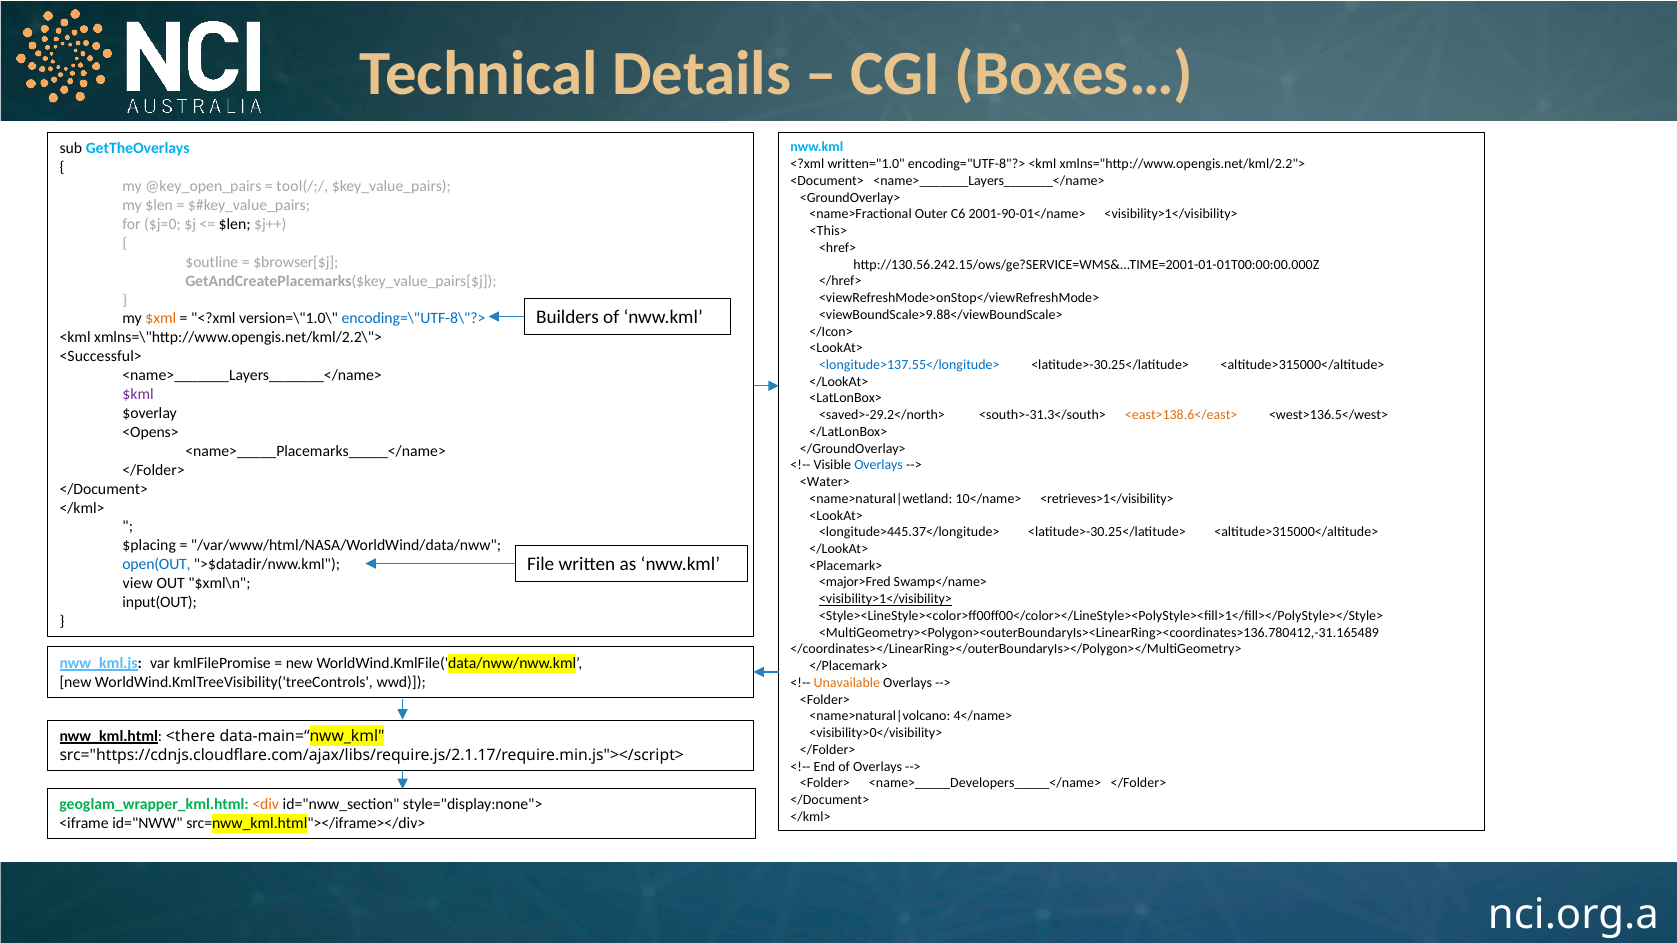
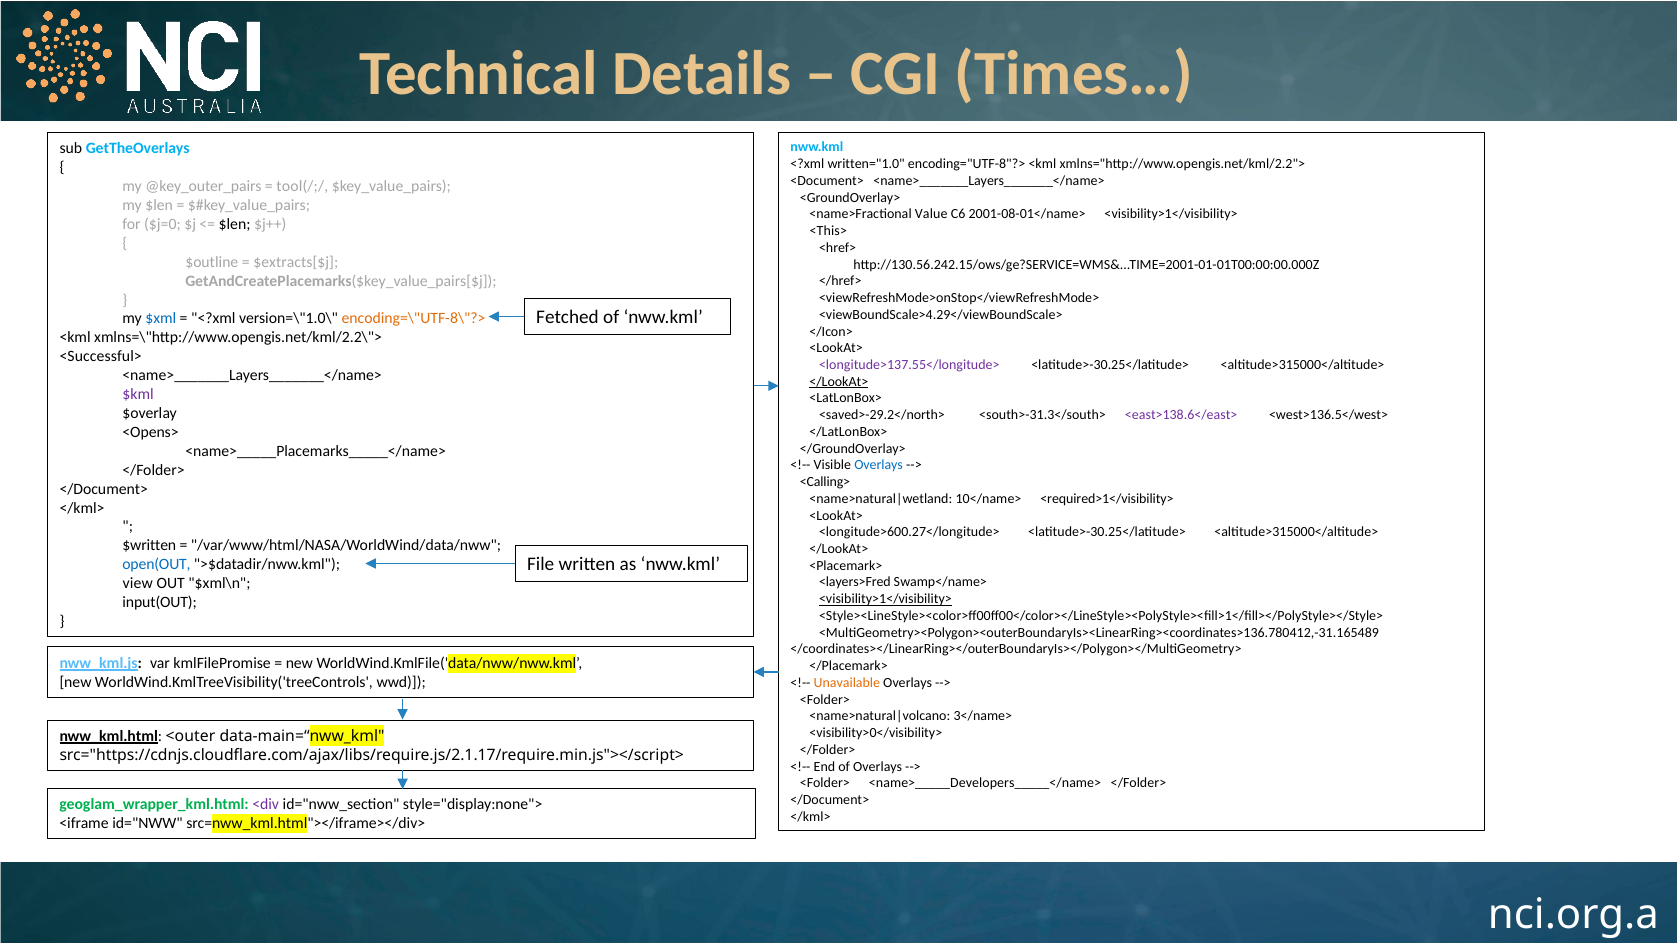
Boxes…: Boxes… -> Times… (1074, 73)
@key_open_pairs: @key_open_pairs -> @key_outer_pairs (203, 186)
Outer: Outer -> Value (931, 214)
2001-90-01</name>: 2001-90-01</name> -> 2001-08-01</name> (1027, 214)
$browser[$j: $browser[$j -> $extracts[$j (296, 262)
<viewBoundScale>9.88</viewBoundScale>: <viewBoundScale>9.88</viewBoundScale> -> <viewBoundScale>4.29</viewBoundScale> (941, 315)
Builders: Builders -> Fetched (568, 318)
$xml colour: orange -> blue (161, 319)
encoding=\"UTF-8\"?> colour: blue -> orange (414, 319)
<longitude>137.55</longitude> colour: blue -> purple (909, 365)
</LookAt> underline: none -> present (839, 382)
<east>138.6</east> colour: orange -> purple (1181, 415)
<Water>: <Water> -> <Calling> (825, 482)
<retrieves>1</visibility>: <retrieves>1</visibility> -> <required>1</visibility> (1107, 499)
<longitude>445.37</longitude>: <longitude>445.37</longitude> -> <longitude>600.27</longitude> (909, 532)
$placing: $placing -> $written (149, 546)
<major>Fred: <major>Fred -> <layers>Fred (855, 583)
4</name>: 4</name> -> 3</name> (983, 716)
<there: <there -> <outer (191, 737)
<div colour: orange -> purple (266, 805)
